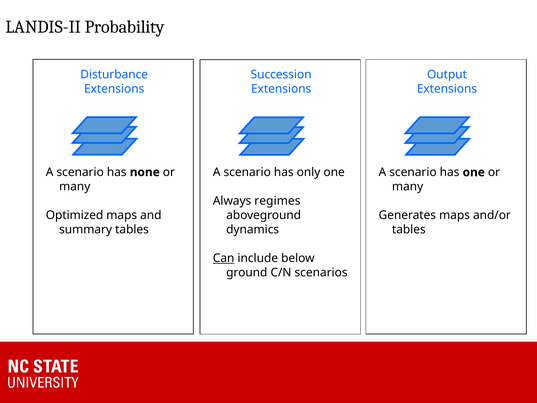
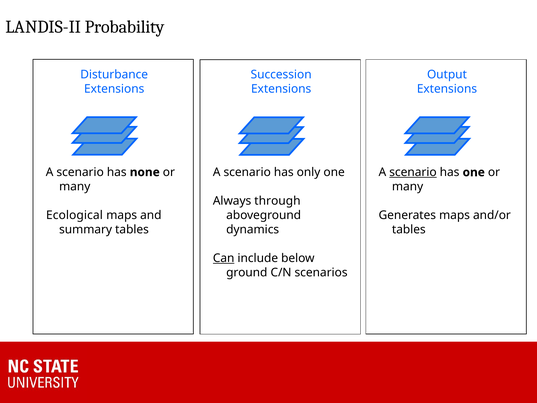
scenario underline: none -> present (413, 172)
regimes: regimes -> through (277, 201)
Optimized: Optimized -> Ecological (74, 215)
